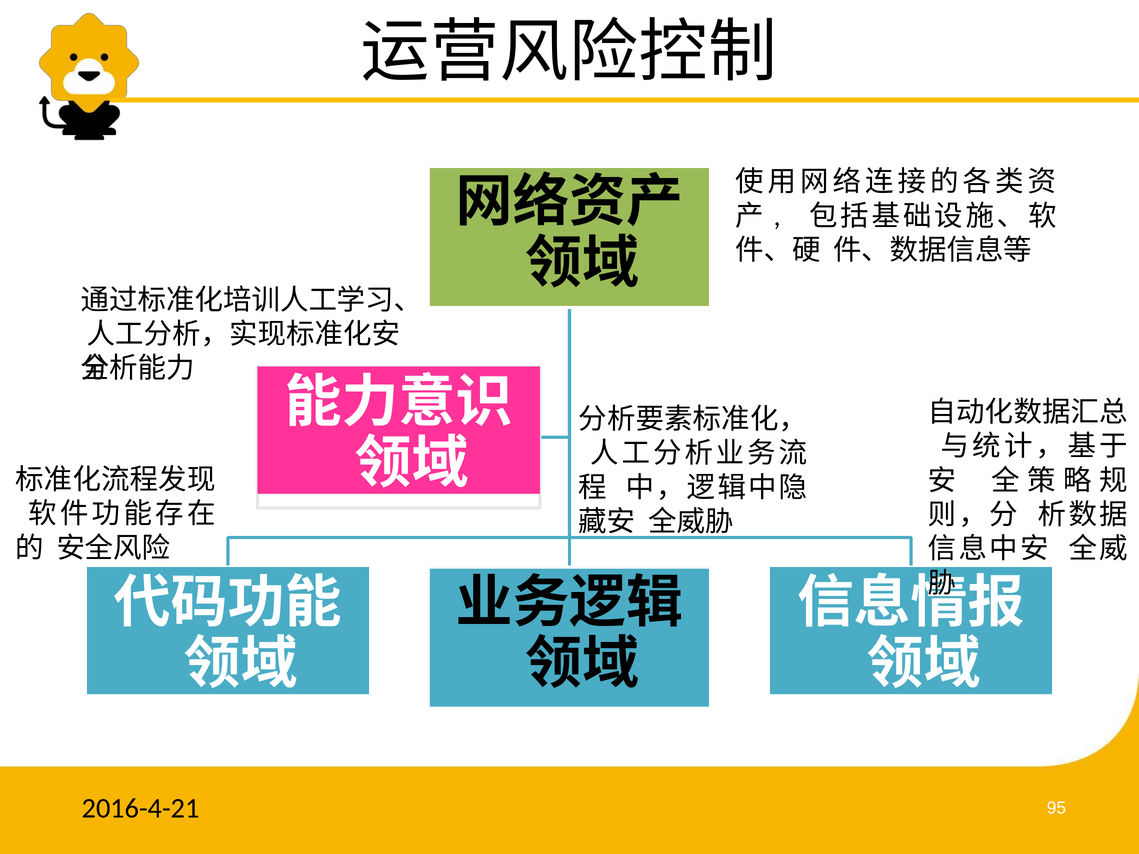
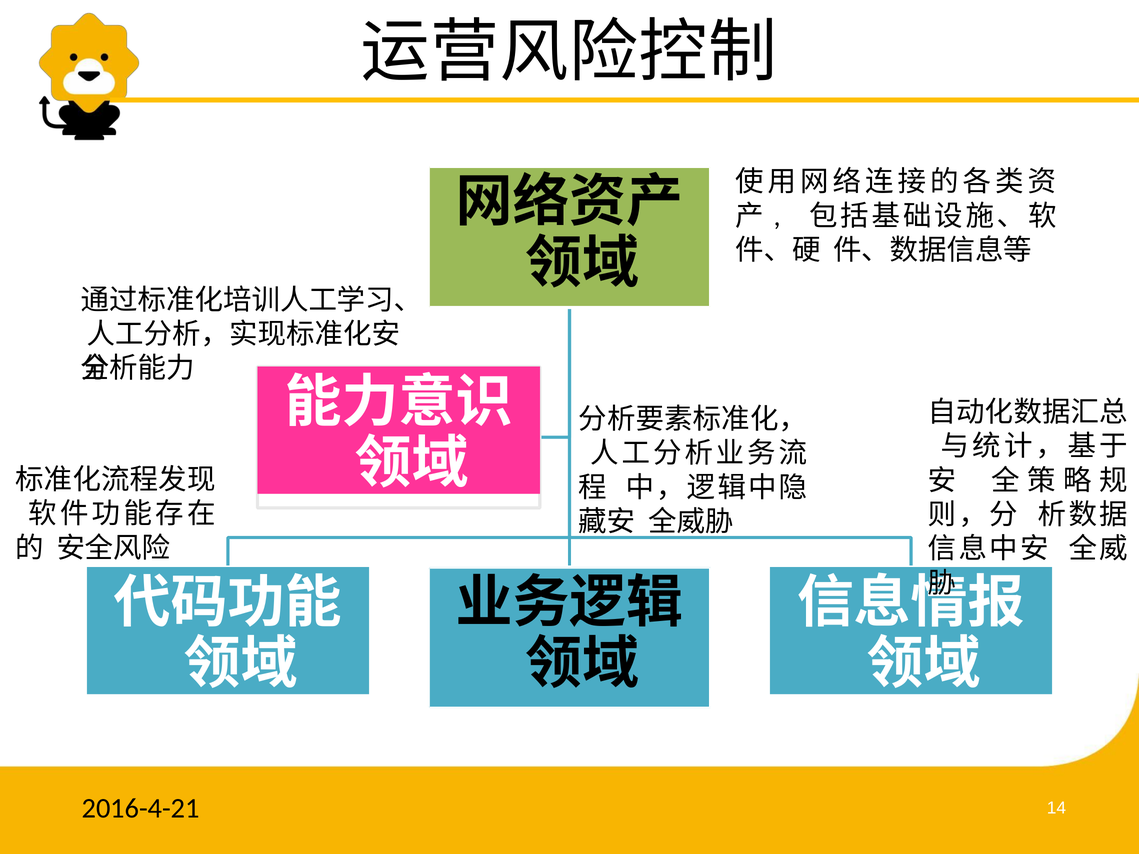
95: 95 -> 14 (1056, 808)
